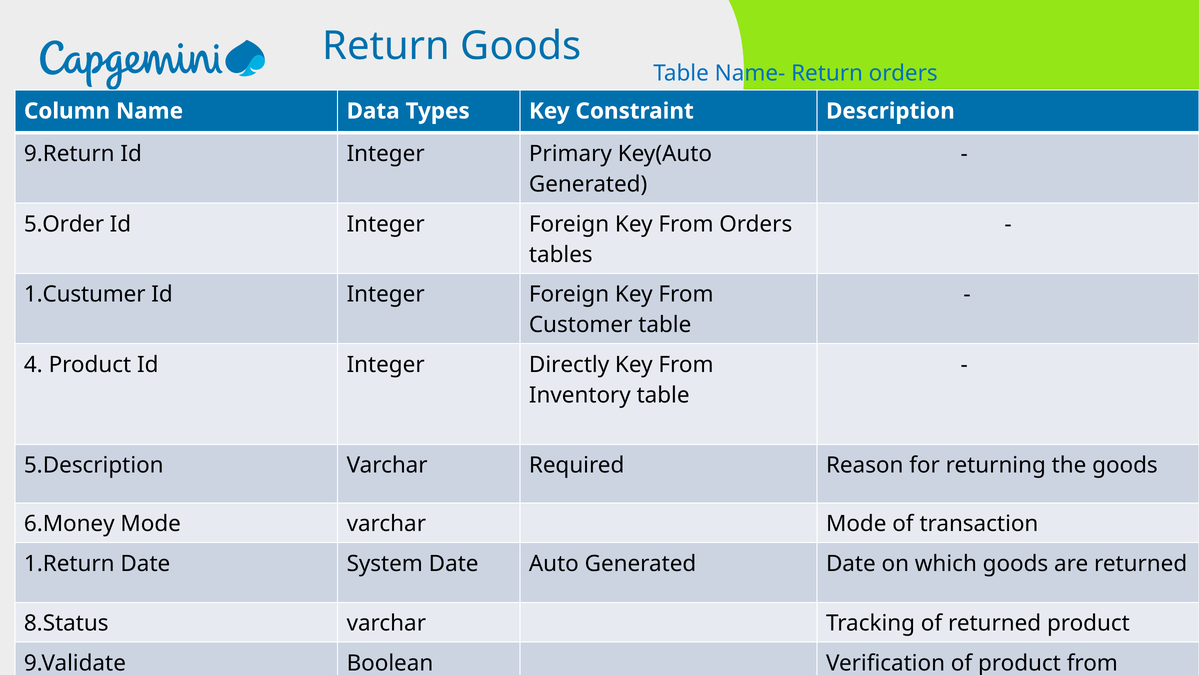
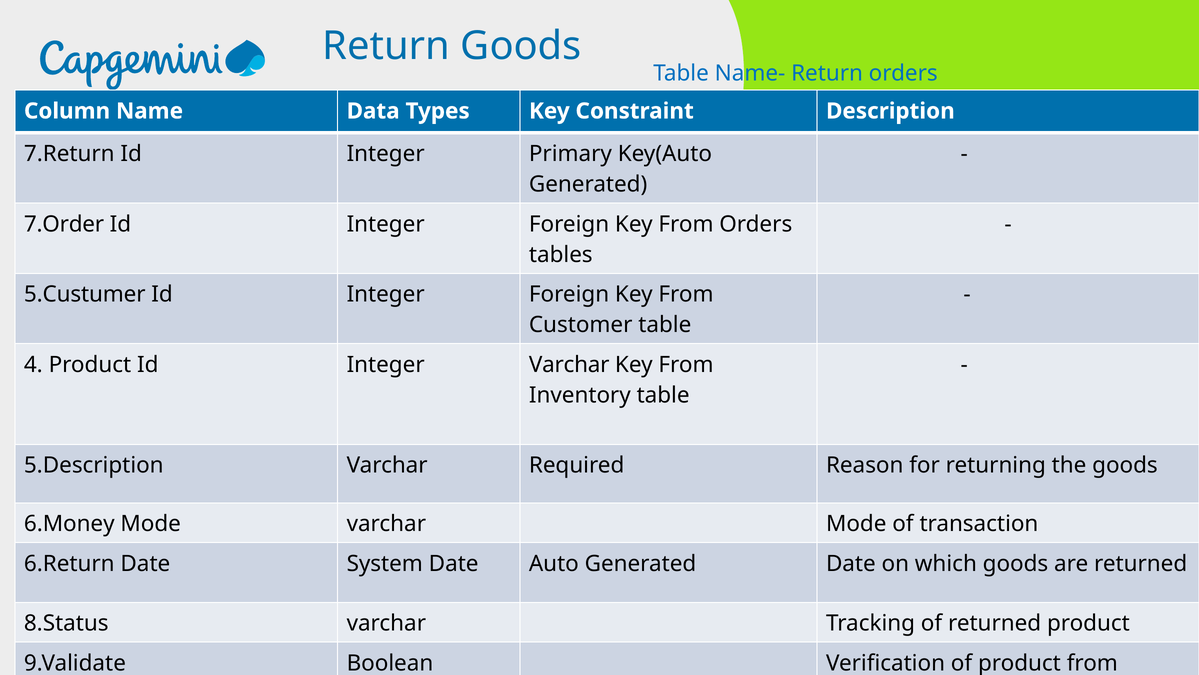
9.Return: 9.Return -> 7.Return (69, 154)
5.Order: 5.Order -> 7.Order (64, 224)
1.Custumer: 1.Custumer -> 5.Custumer (85, 294)
Integer Directly: Directly -> Varchar (569, 364)
1.Return: 1.Return -> 6.Return (69, 563)
